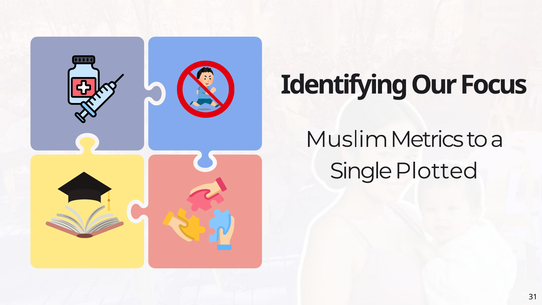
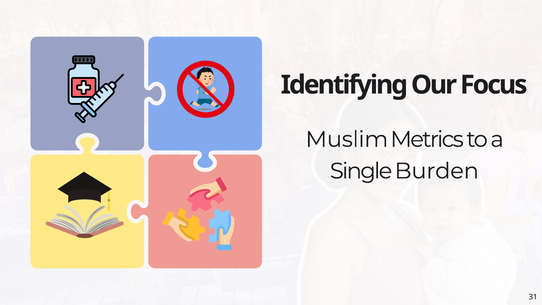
Plotted: Plotted -> Burden (437, 171)
